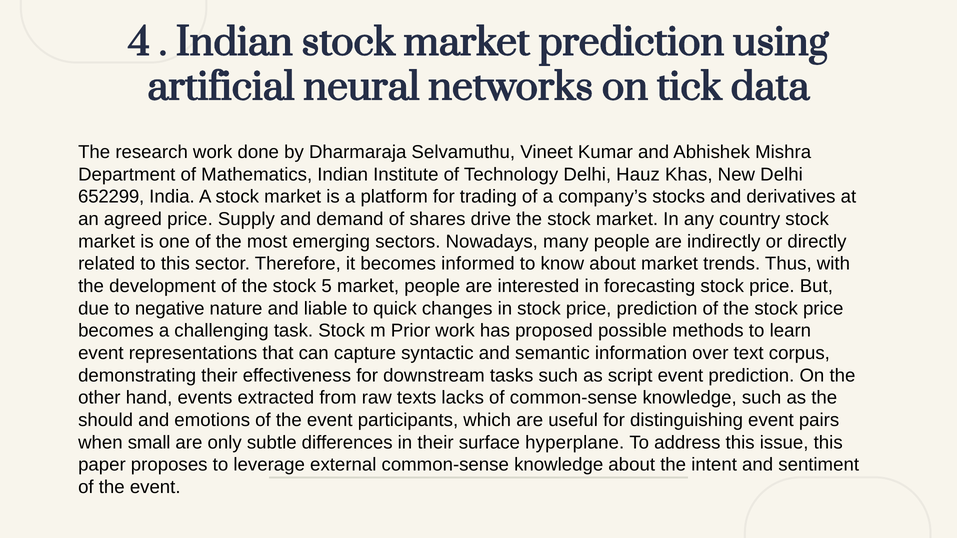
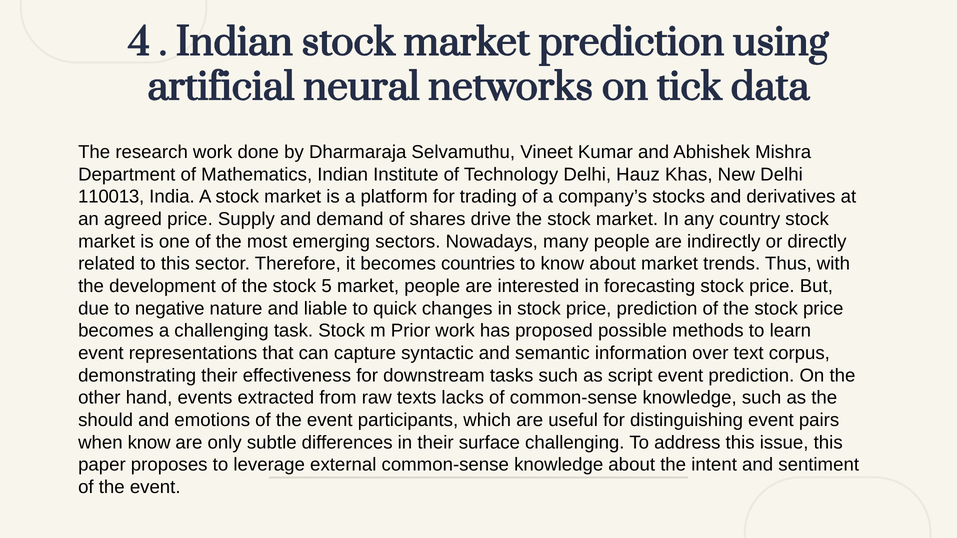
652299: 652299 -> 110013 (111, 197)
informed: informed -> countries (478, 264)
when small: small -> know (149, 443)
surface hyperplane: hyperplane -> challenging (575, 443)
